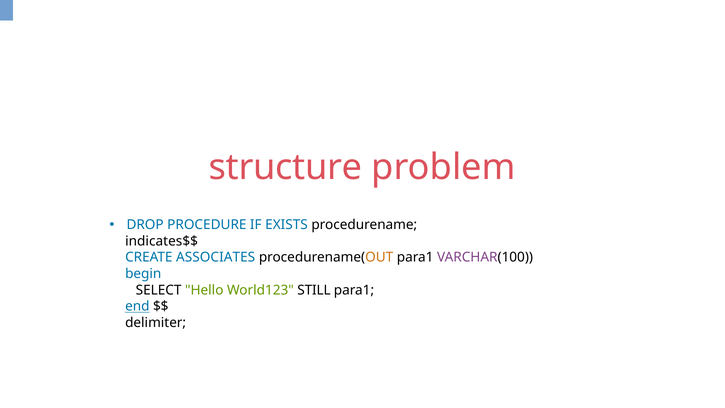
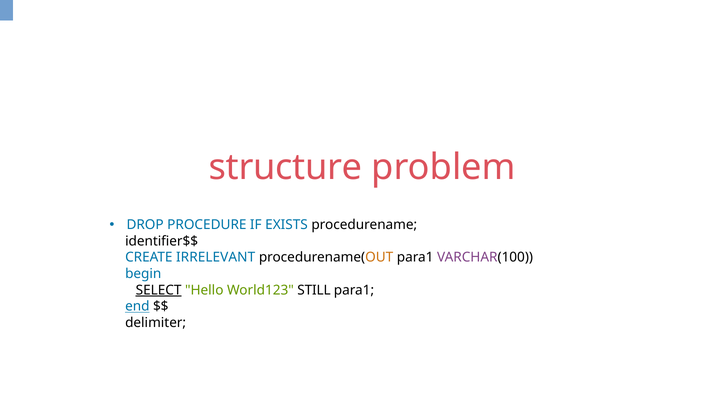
indicates$$: indicates$$ -> identifier$$ (162, 241)
ASSOCIATES: ASSOCIATES -> IRRELEVANT (216, 257)
SELECT underline: none -> present (159, 290)
